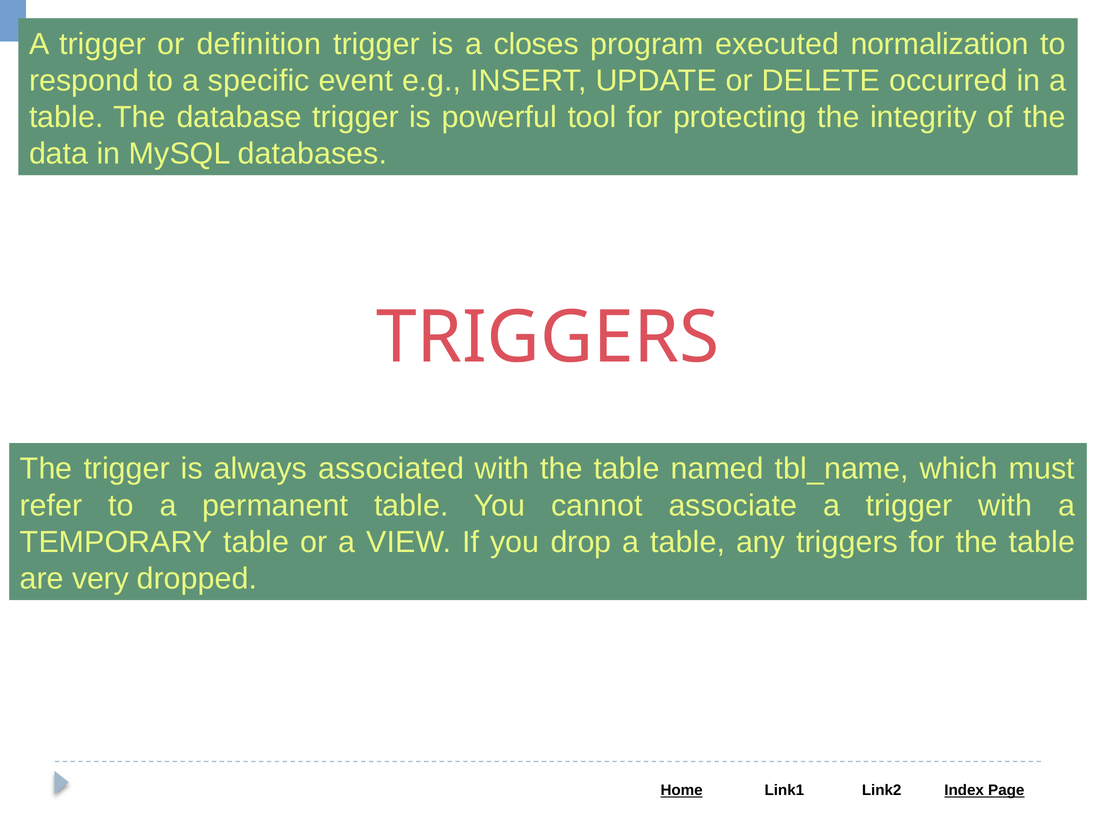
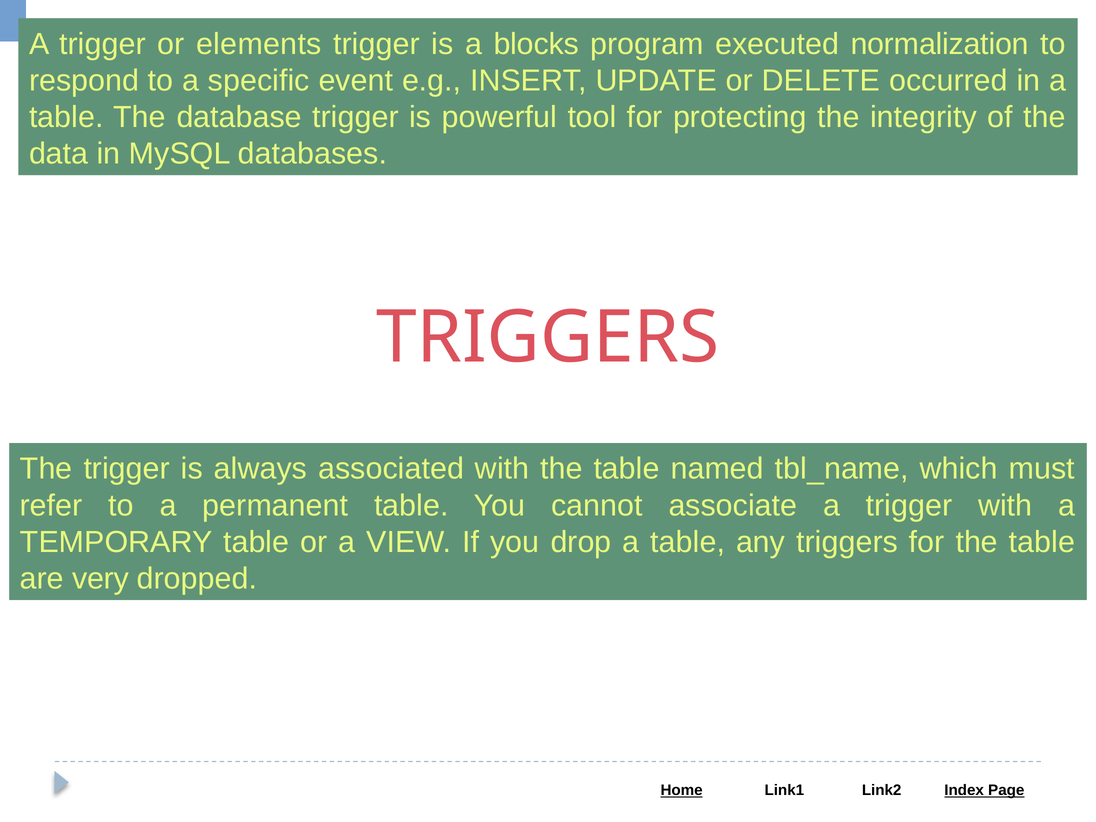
definition: definition -> elements (259, 44)
closes: closes -> blocks (536, 44)
